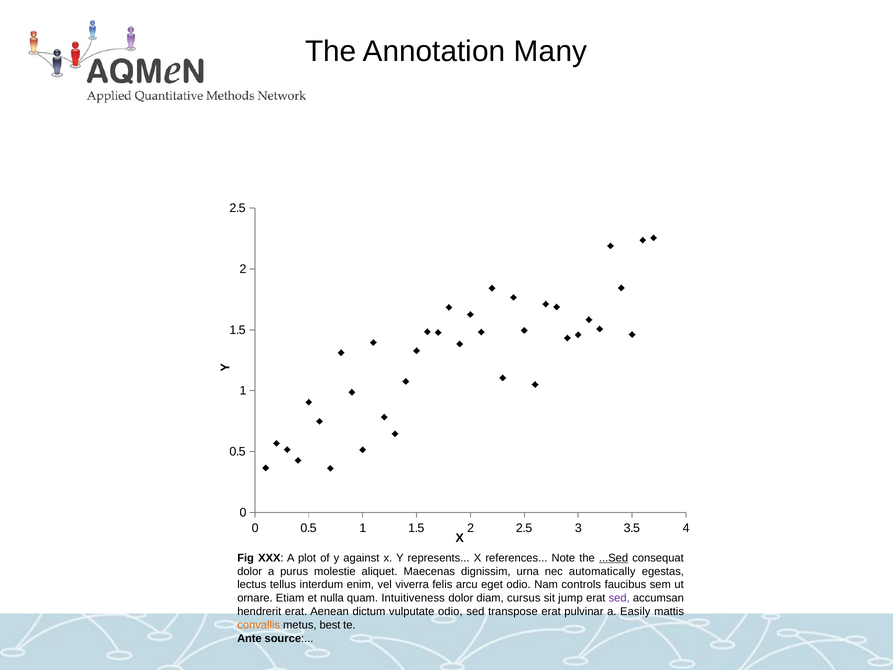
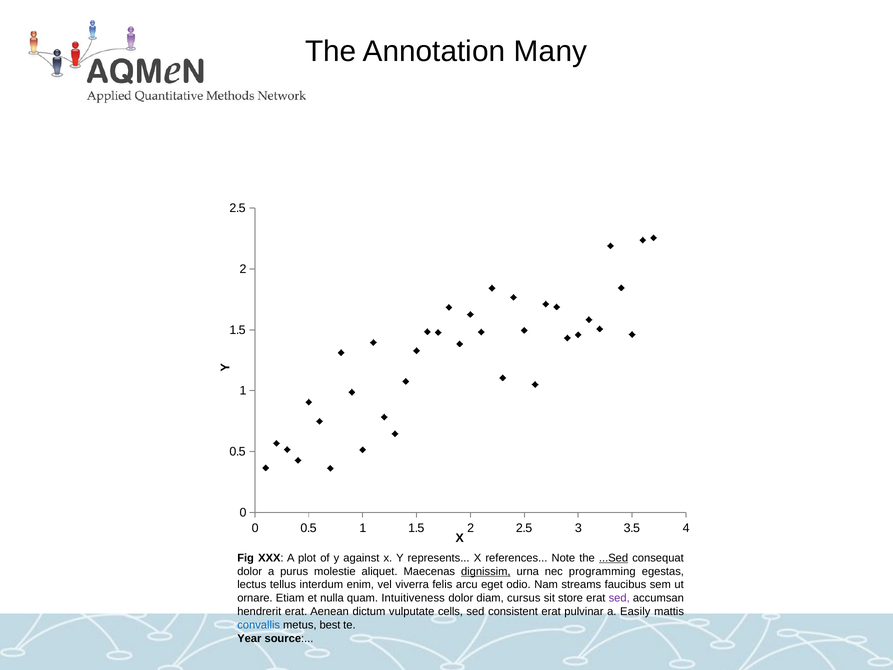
dignissim underline: none -> present (486, 571)
automatically: automatically -> programming (602, 571)
controls: controls -> streams (581, 585)
jump: jump -> store (571, 598)
vulputate odio: odio -> cells (450, 611)
transpose: transpose -> consistent (513, 611)
convallis colour: orange -> blue (259, 625)
Ante: Ante -> Year (249, 638)
